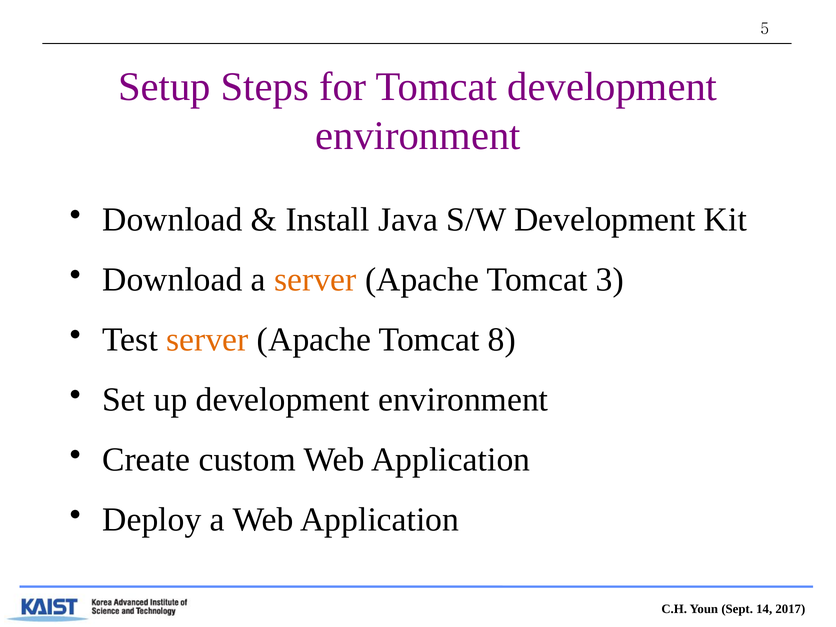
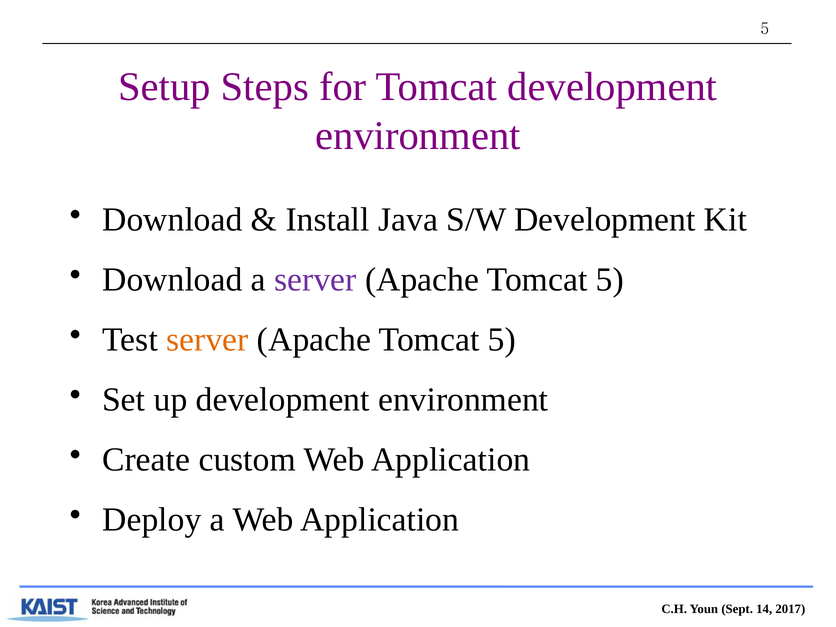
server colour: orange -> purple (315, 280)
3: 3 -> 5 (610, 280)
8: 8 -> 5 (502, 340)
